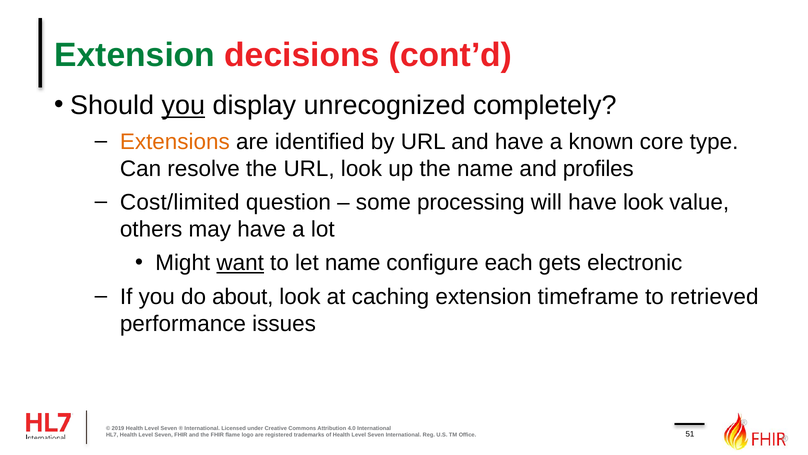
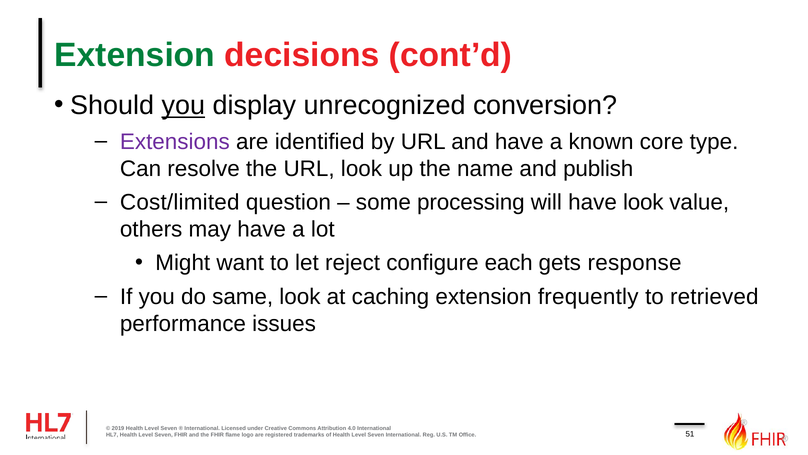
completely: completely -> conversion (545, 105)
Extensions colour: orange -> purple (175, 141)
profiles: profiles -> publish (598, 168)
want underline: present -> none (240, 263)
let name: name -> reject (353, 263)
electronic: electronic -> response (635, 263)
about: about -> same (243, 296)
timeframe: timeframe -> frequently (588, 296)
